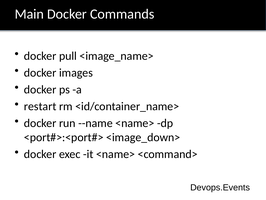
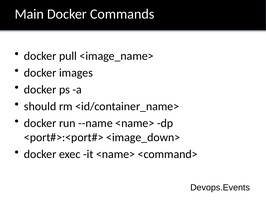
restart: restart -> should (40, 106)
